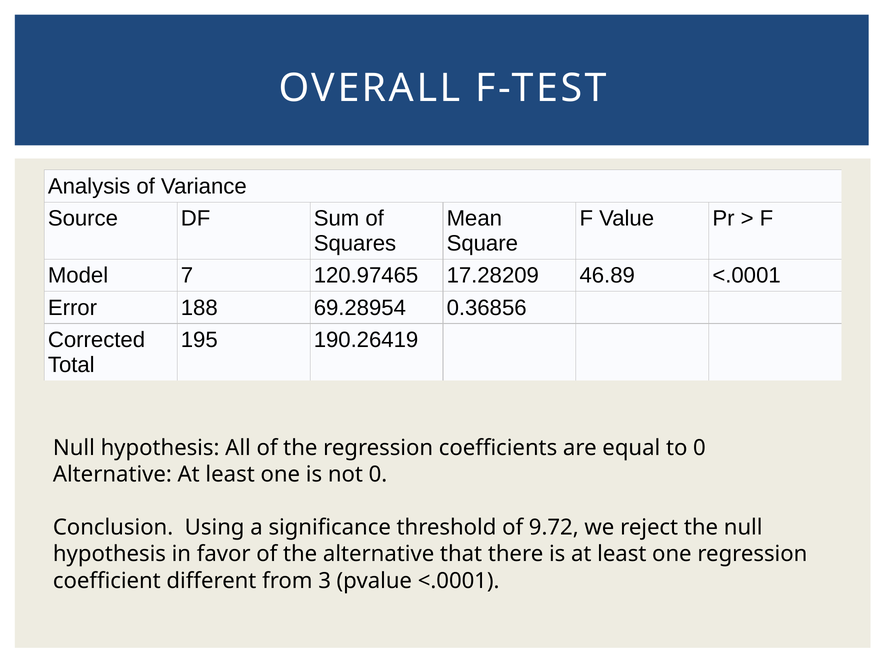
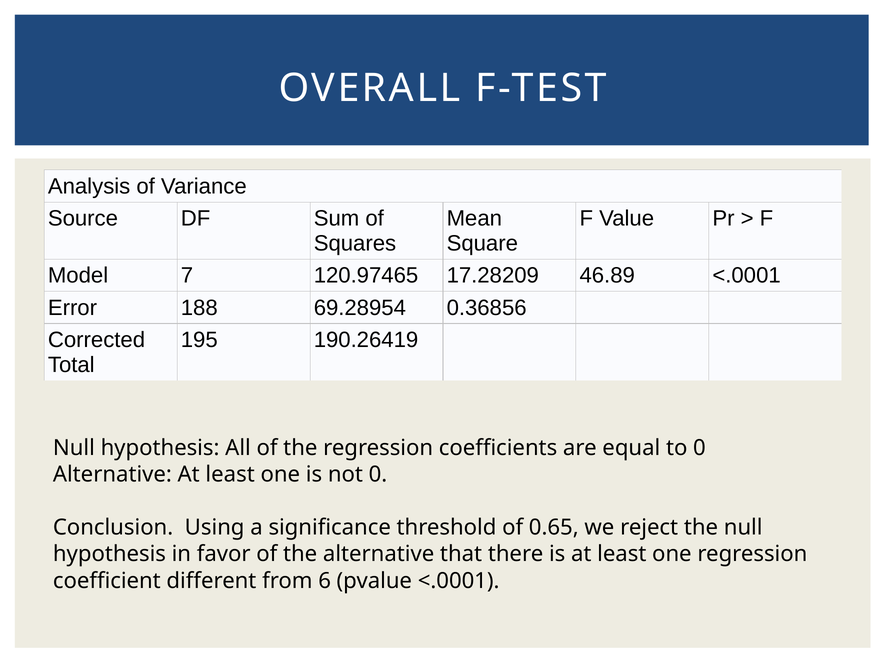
9.72: 9.72 -> 0.65 (554, 527)
3: 3 -> 6 (325, 580)
